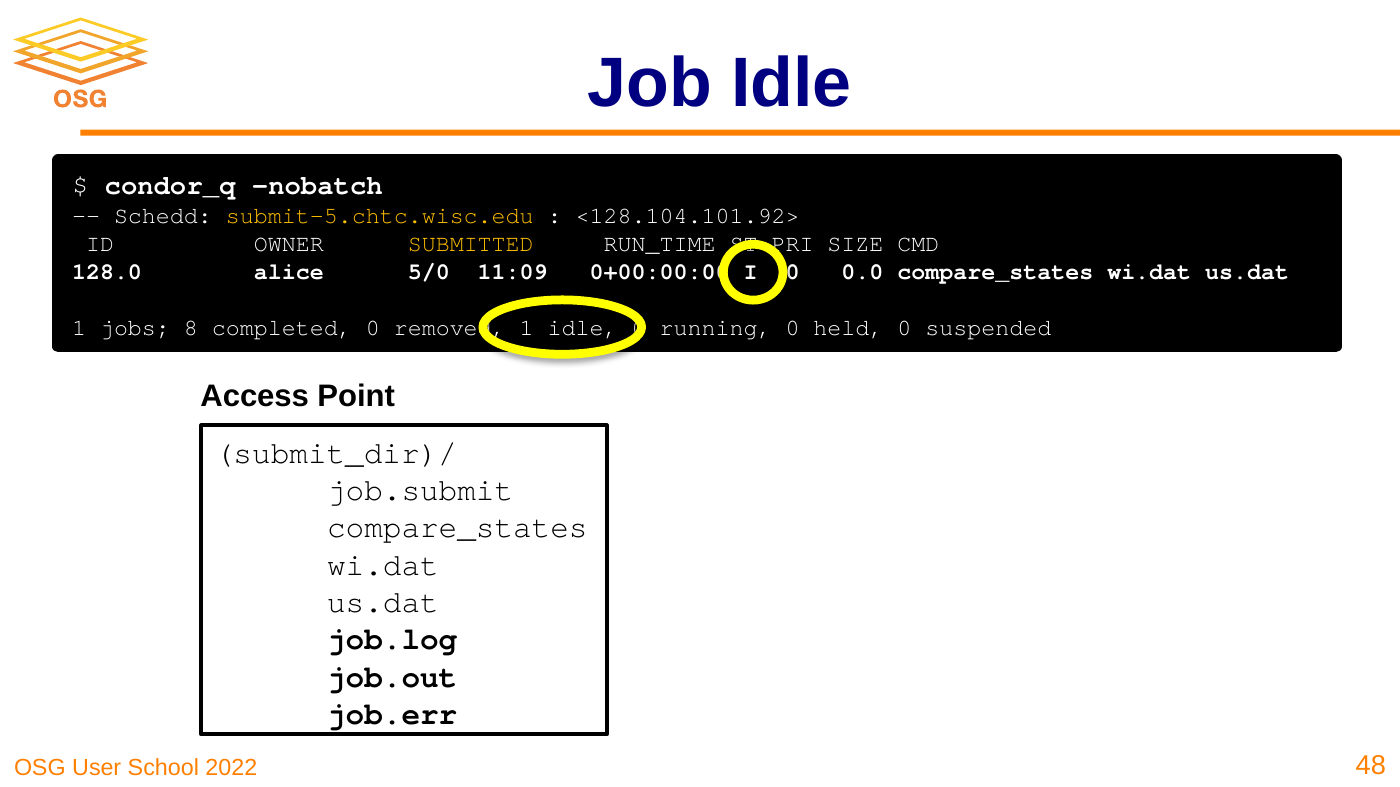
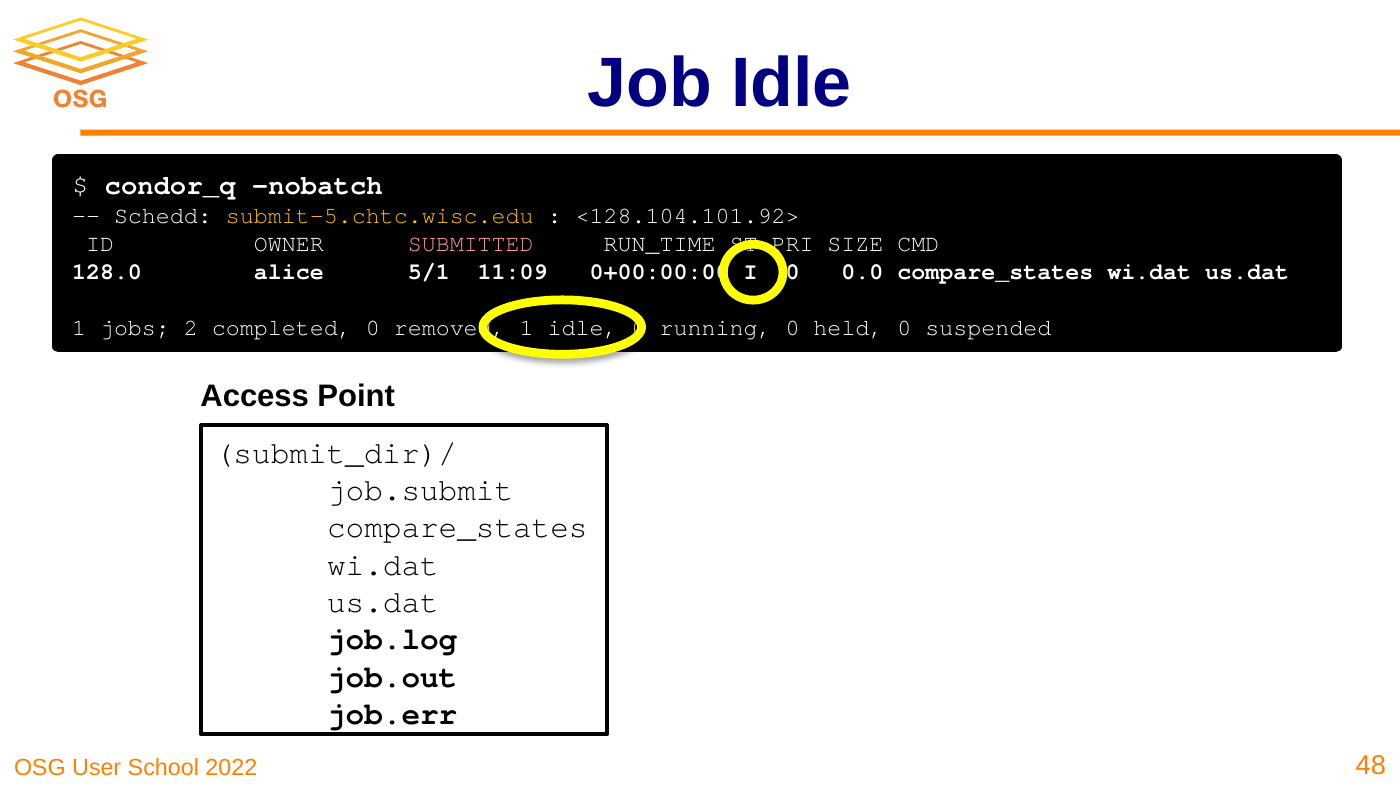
SUBMITTED colour: yellow -> pink (471, 244)
5/0: 5/0 -> 5/1 (429, 272)
8: 8 -> 2 (191, 328)
